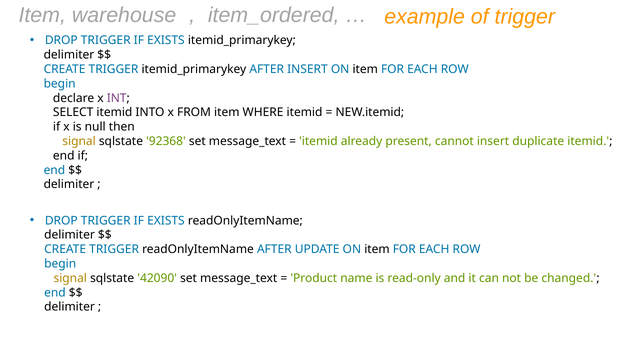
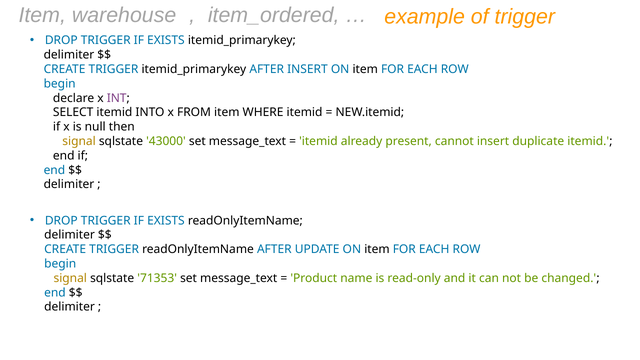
92368: 92368 -> 43000 (166, 141)
42090: 42090 -> 71353 (157, 278)
